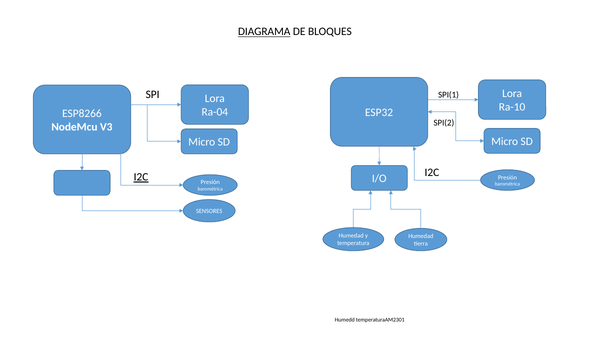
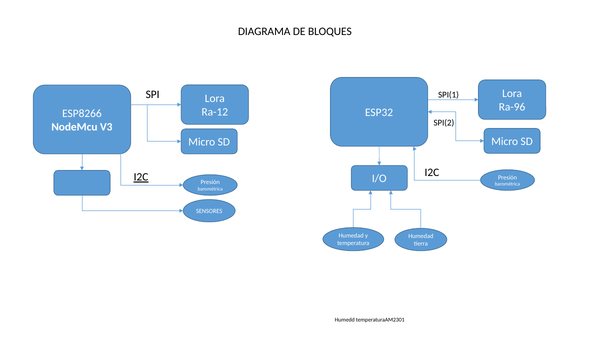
DIAGRAMA underline: present -> none (264, 32)
Ra-10: Ra-10 -> Ra-96 (512, 107)
Ra-04: Ra-04 -> Ra-12 (215, 112)
